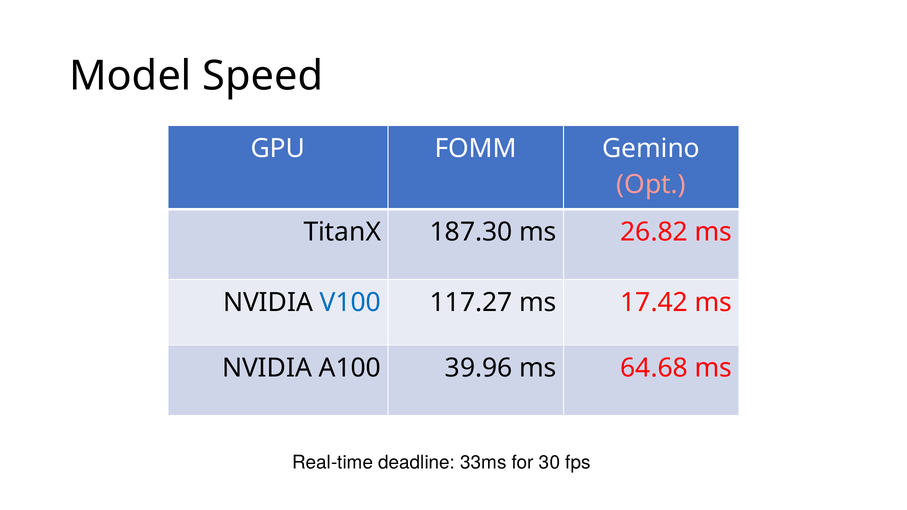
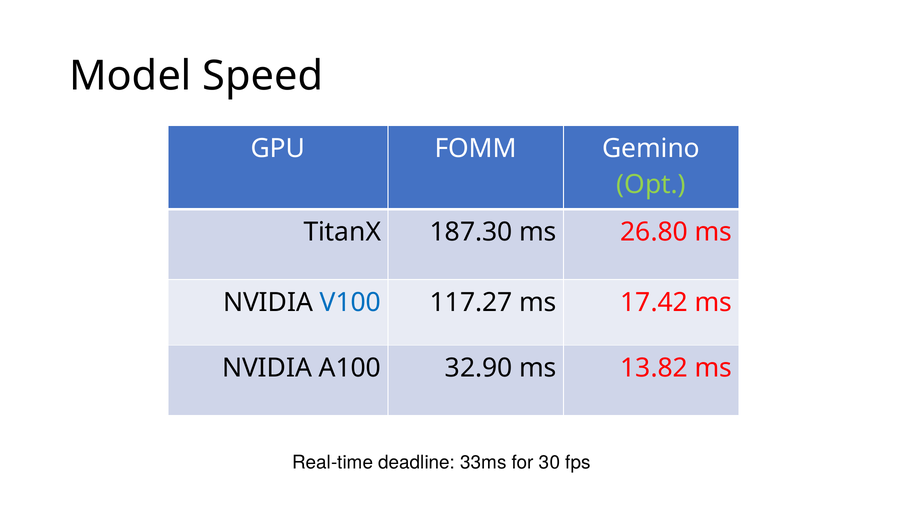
Opt colour: pink -> light green (651, 185)
26.82: 26.82 -> 26.80 (654, 232)
39.96: 39.96 -> 32.90 (479, 368)
64.68: 64.68 -> 13.82 (654, 368)
